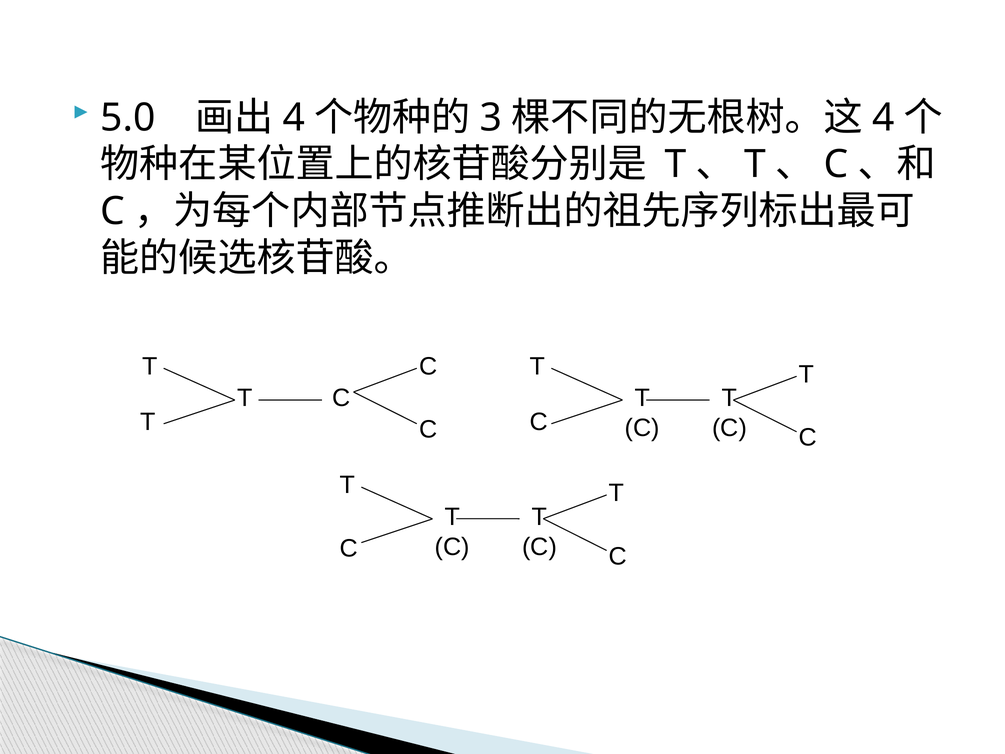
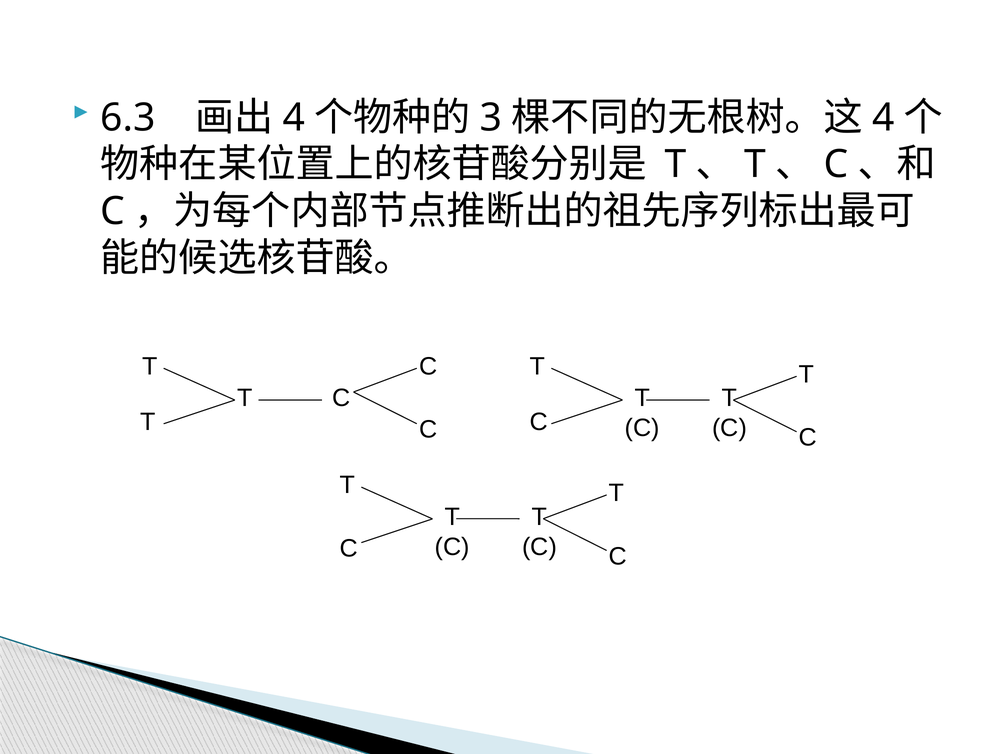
5.0: 5.0 -> 6.3 (128, 118)
